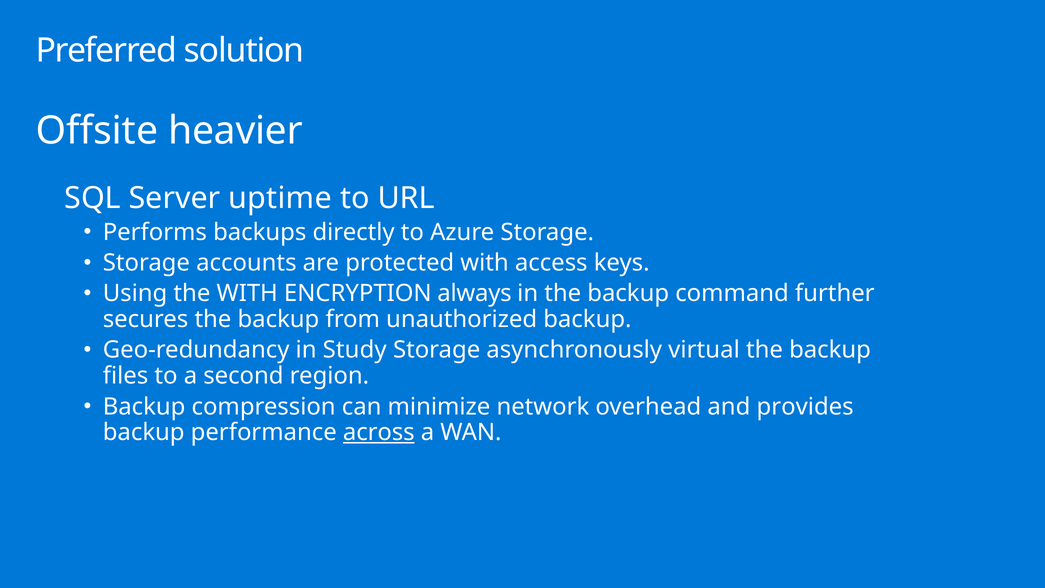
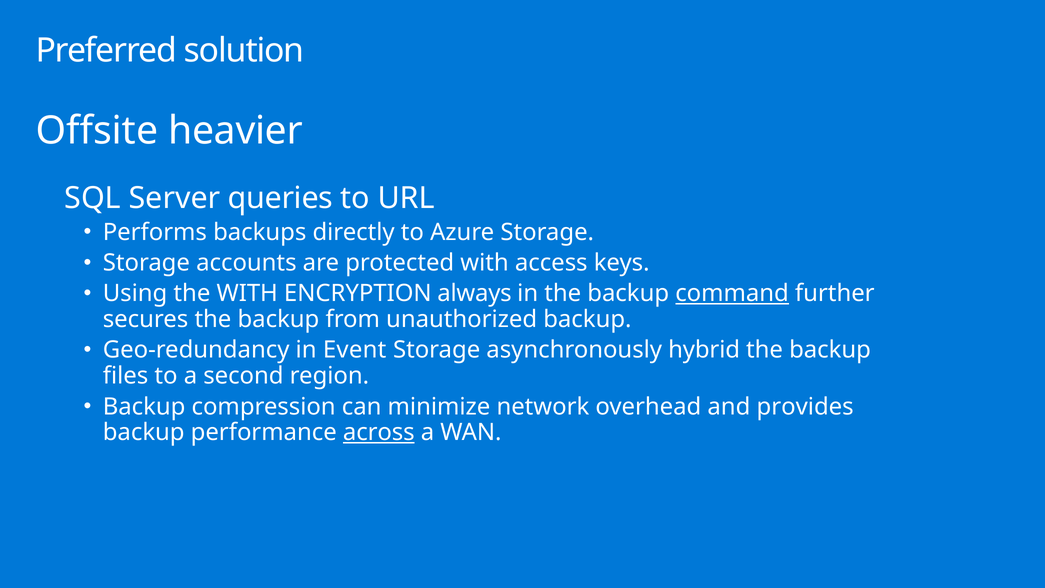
uptime: uptime -> queries (280, 198)
command underline: none -> present (732, 293)
Study: Study -> Event (355, 350)
virtual: virtual -> hybrid (704, 350)
